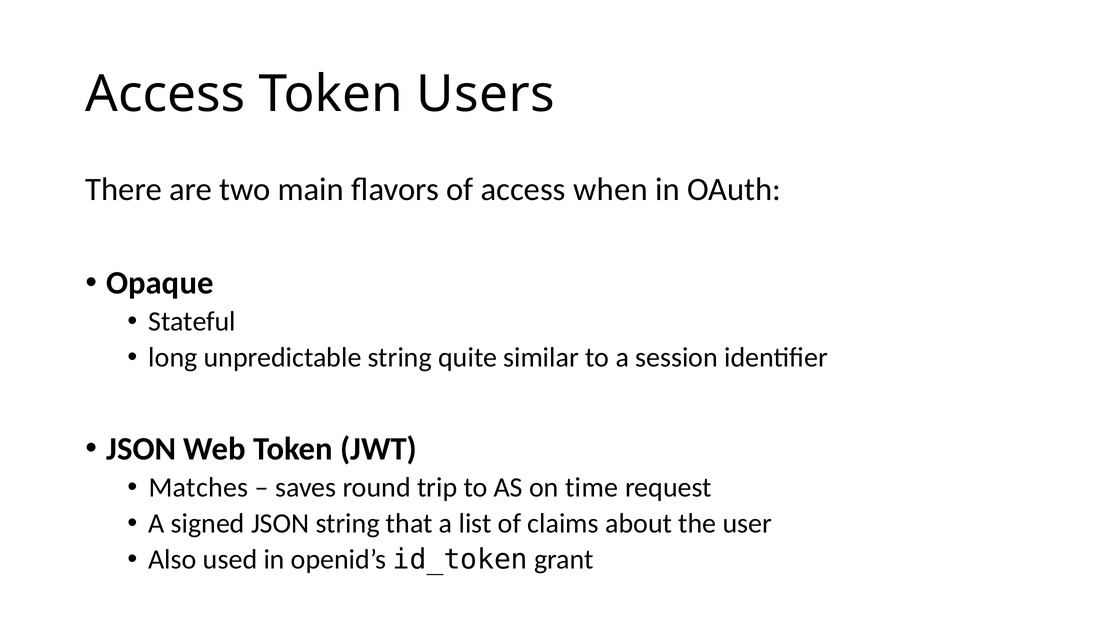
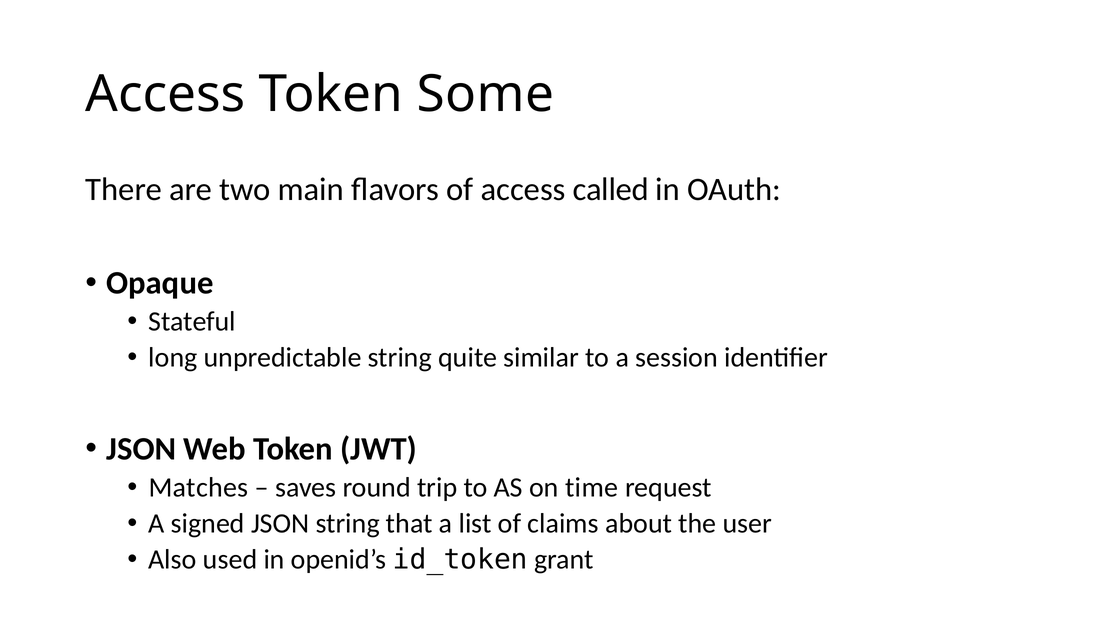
Users: Users -> Some (485, 94)
when: when -> called (611, 189)
